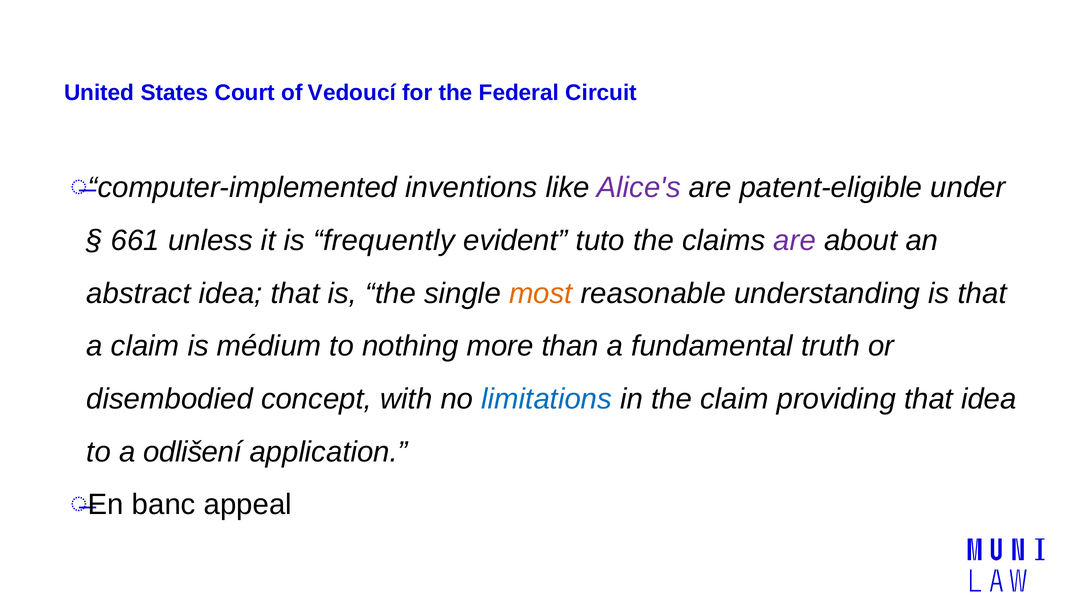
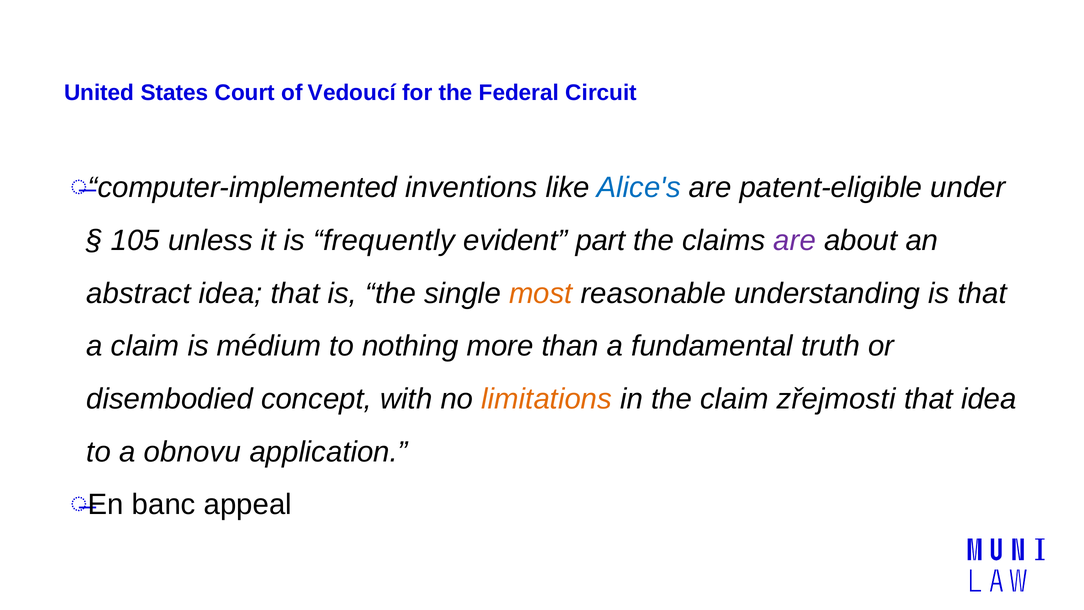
Alice's colour: purple -> blue (639, 188)
661: 661 -> 105 (135, 241)
tuto: tuto -> part (601, 241)
limitations colour: blue -> orange (547, 399)
providing: providing -> zřejmosti (836, 399)
odlišení: odlišení -> obnovu (192, 452)
